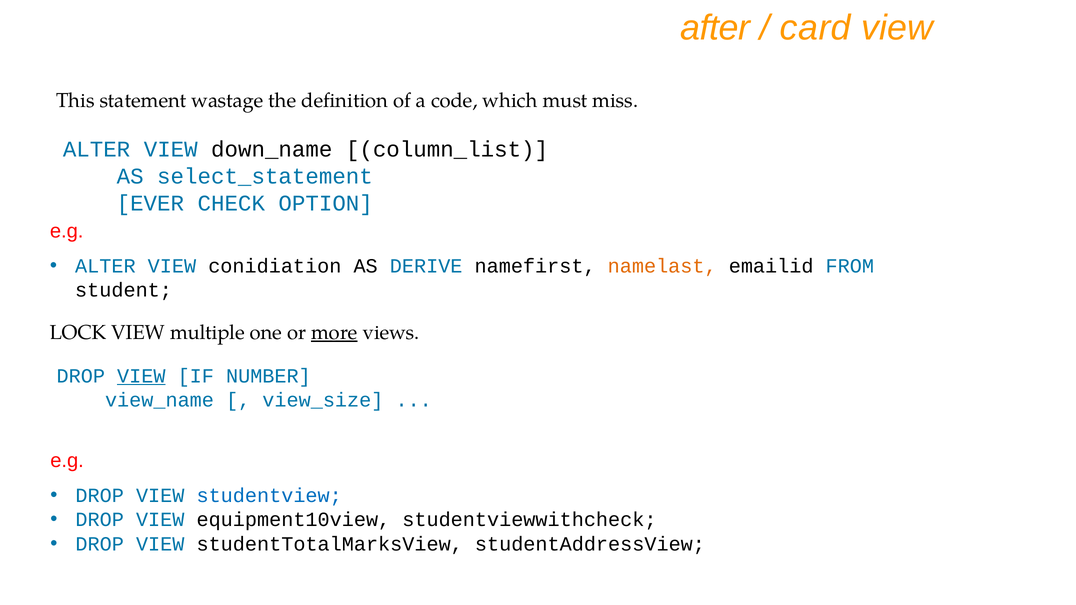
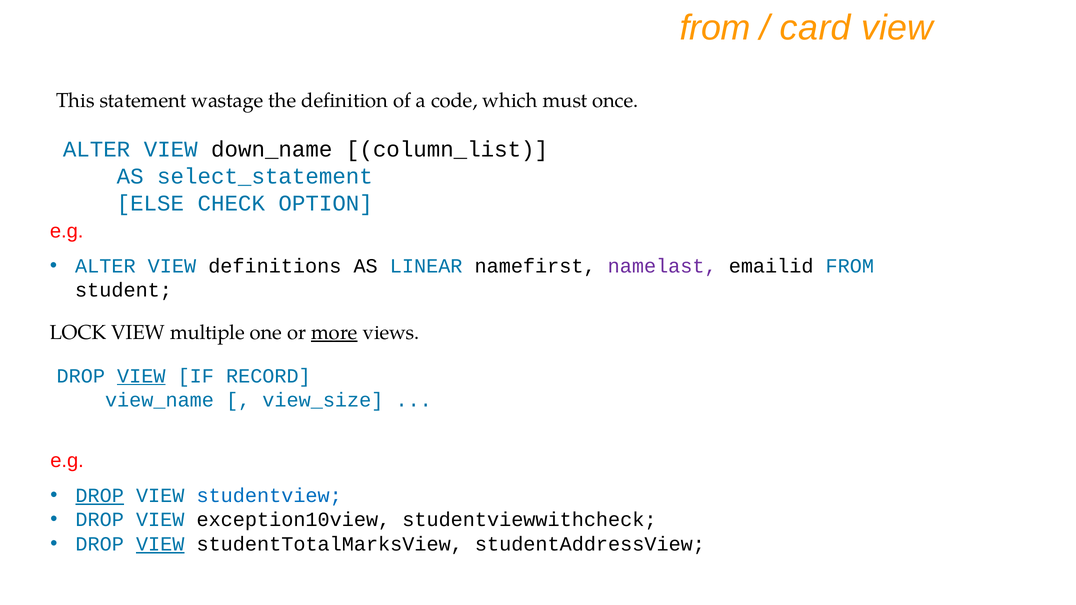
after: after -> from (715, 28)
miss: miss -> once (615, 101)
EVER: EVER -> ELSE (150, 203)
conidiation: conidiation -> definitions (275, 266)
DERIVE: DERIVE -> LINEAR (426, 266)
namelast colour: orange -> purple (662, 266)
NUMBER: NUMBER -> RECORD (268, 376)
DROP underline: none -> present (100, 496)
equipment10view: equipment10view -> exception10view (293, 520)
VIEW underline: none -> present (160, 544)
